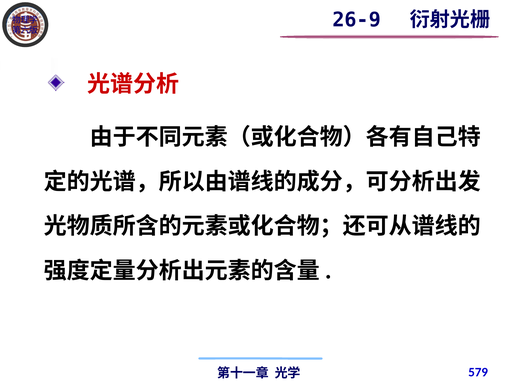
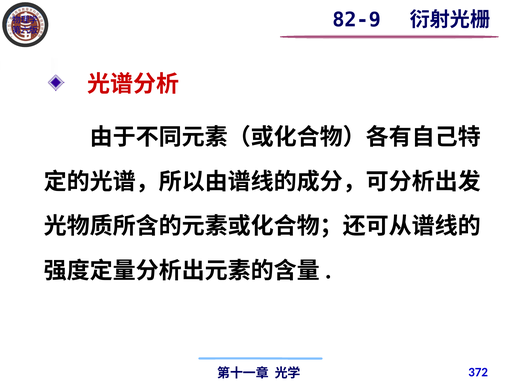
26-9: 26-9 -> 82-9 (357, 20)
579: 579 -> 372 (478, 372)
